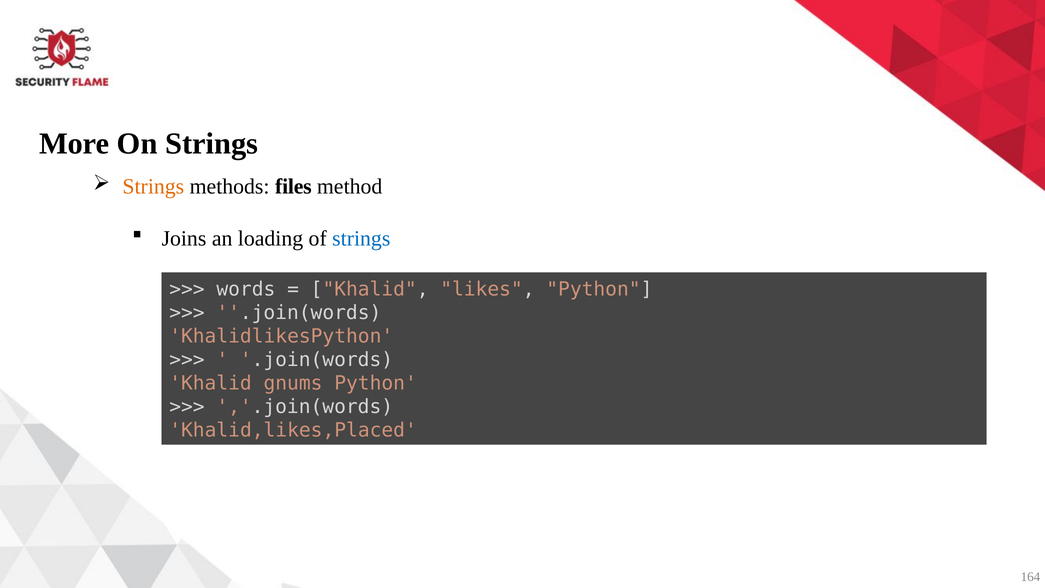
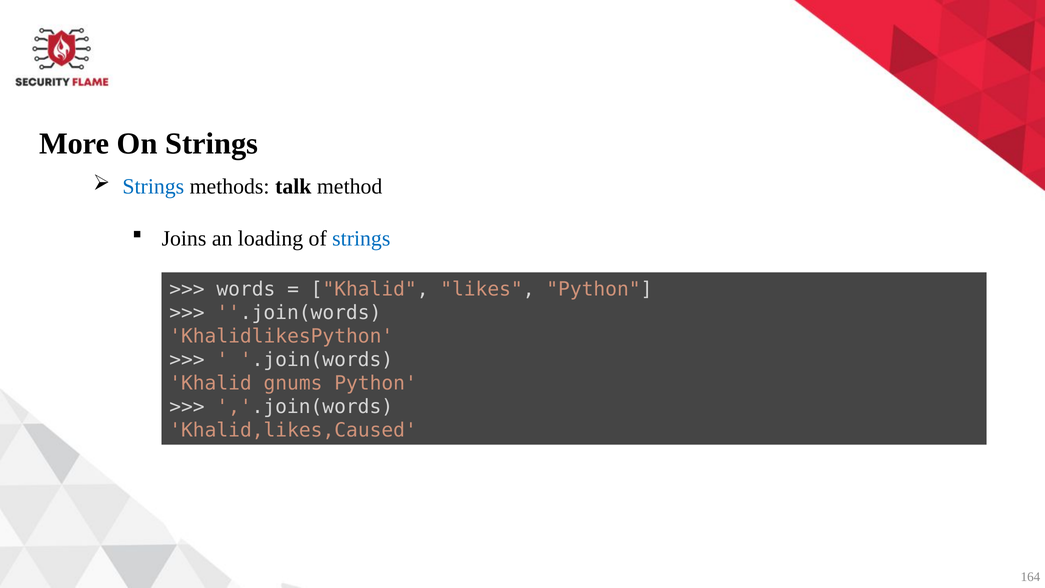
Strings colour: orange -> blue (153, 186)
files: files -> talk (293, 186)
Khalid,likes,Placed: Khalid,likes,Placed -> Khalid,likes,Caused (293, 430)
